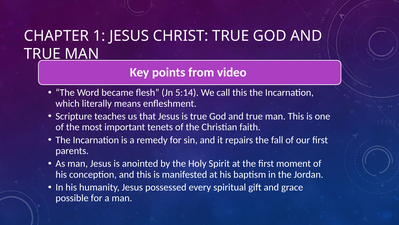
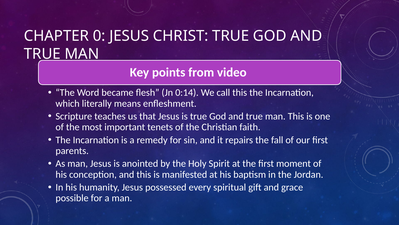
1: 1 -> 0 (99, 36)
5:14: 5:14 -> 0:14 (187, 92)
